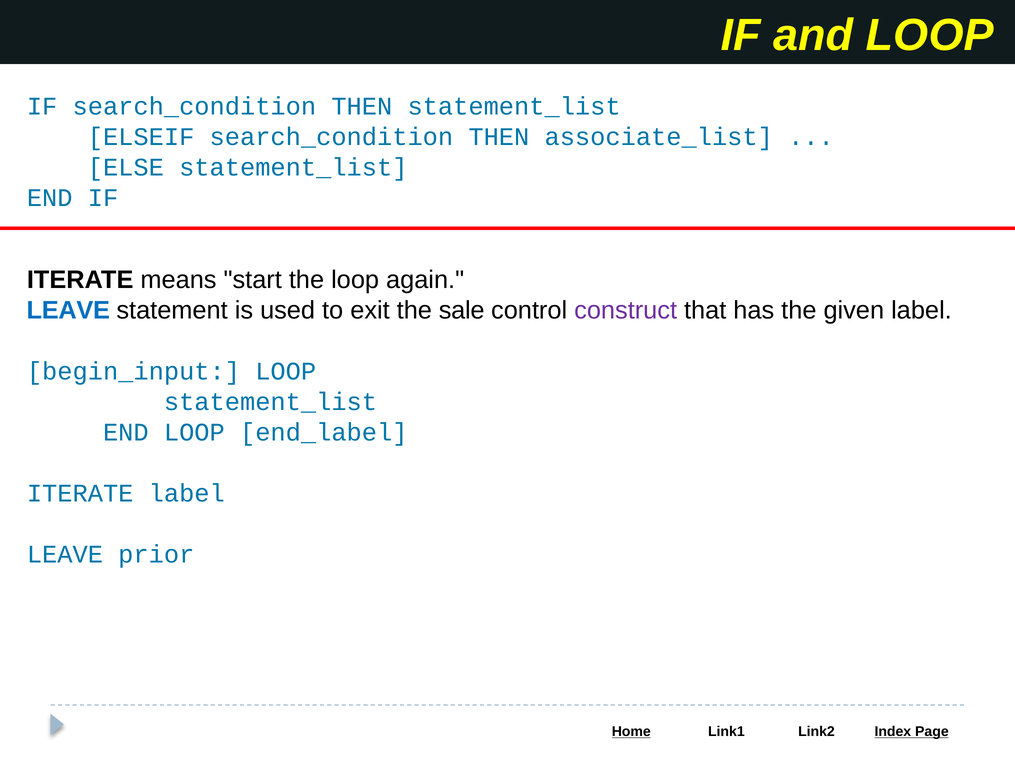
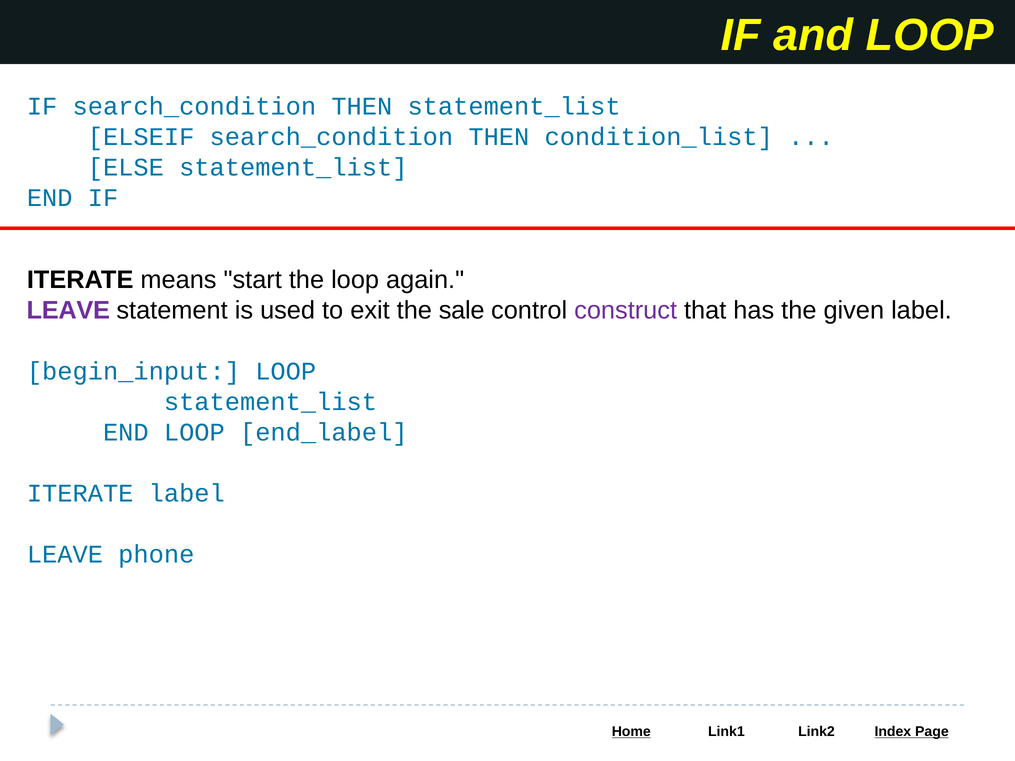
associate_list: associate_list -> condition_list (659, 137)
LEAVE colour: blue -> purple (68, 311)
prior: prior -> phone (156, 554)
